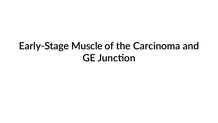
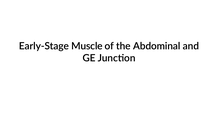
Carcinoma: Carcinoma -> Abdominal (157, 46)
